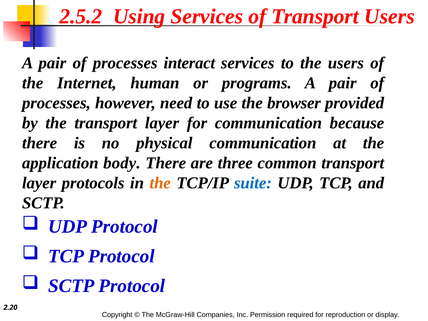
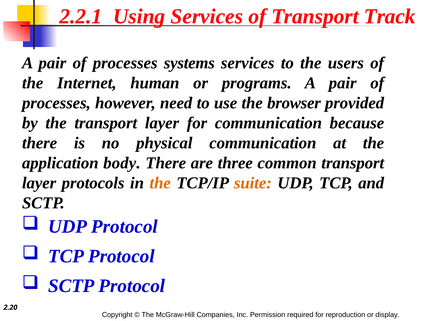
2.5.2: 2.5.2 -> 2.2.1 (81, 16)
Transport Users: Users -> Track (390, 16)
interact: interact -> systems (189, 63)
suite colour: blue -> orange (253, 183)
